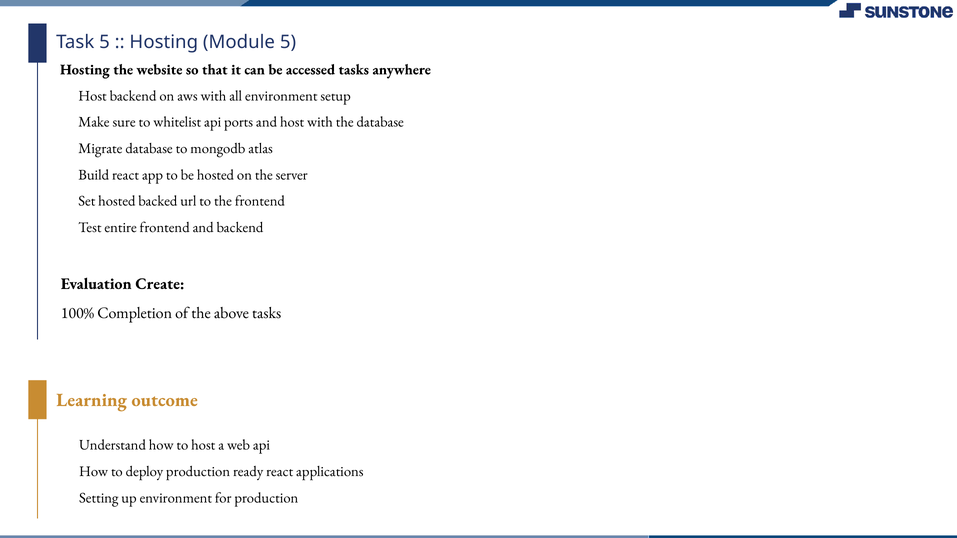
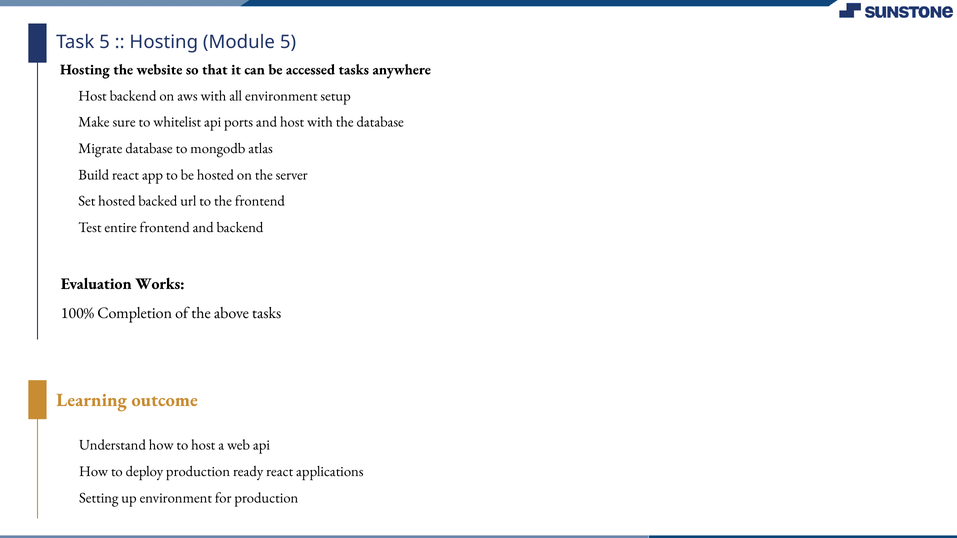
Create: Create -> Works (160, 284)
